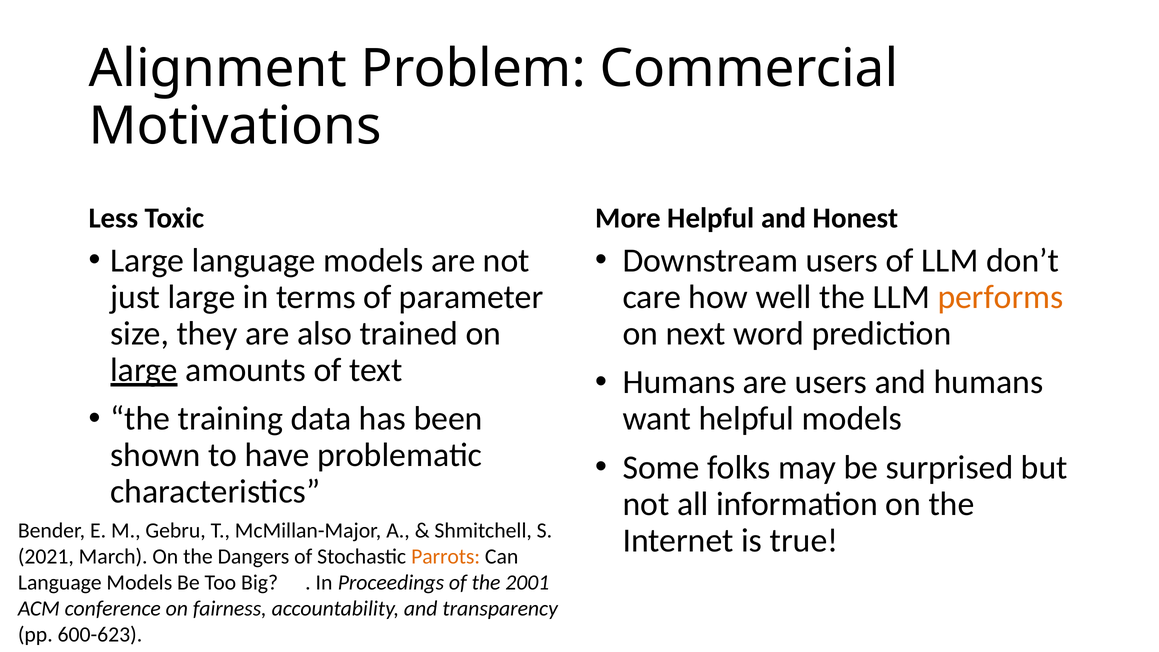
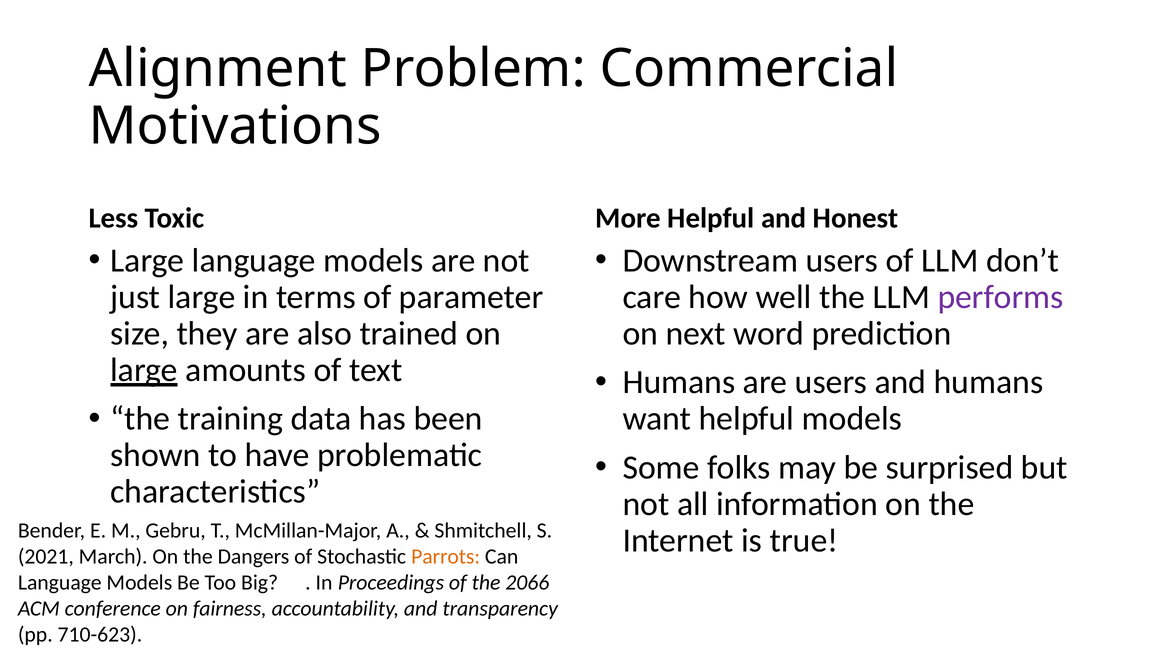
performs colour: orange -> purple (1000, 297)
2001: 2001 -> 2066 (527, 582)
600-623: 600-623 -> 710-623 (100, 635)
